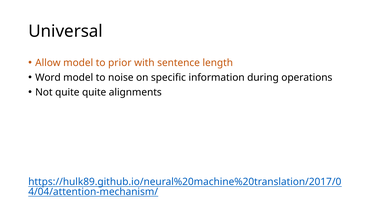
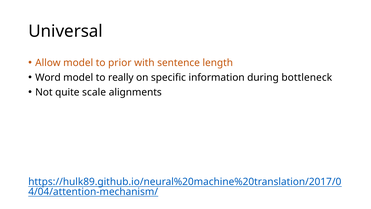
noise: noise -> really (121, 77)
operations: operations -> bottleneck (307, 77)
quite quite: quite -> scale (94, 92)
